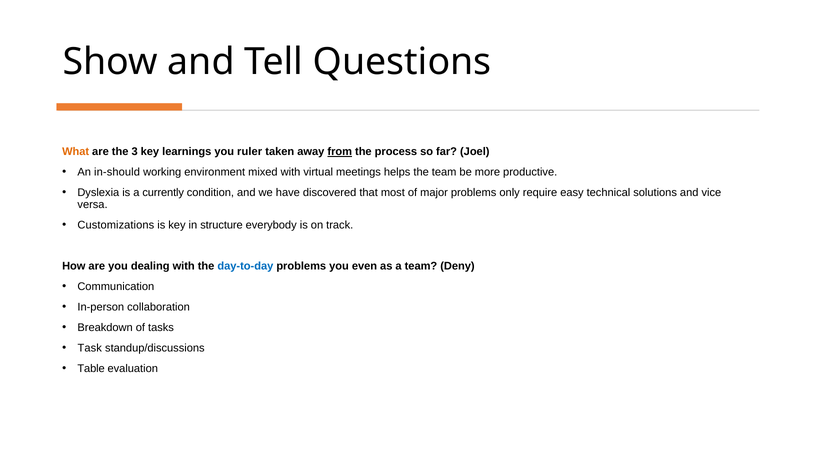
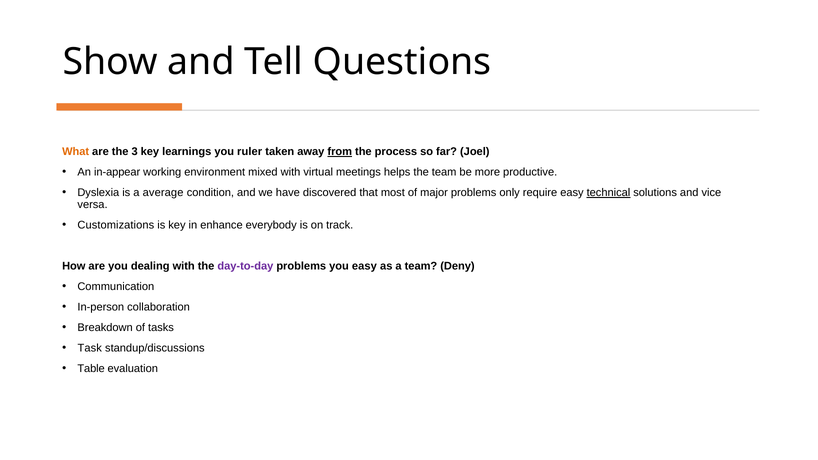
in-should: in-should -> in-appear (117, 172)
currently: currently -> average (163, 193)
technical underline: none -> present (608, 193)
structure: structure -> enhance (221, 225)
day-to-day colour: blue -> purple (245, 266)
you even: even -> easy (364, 266)
